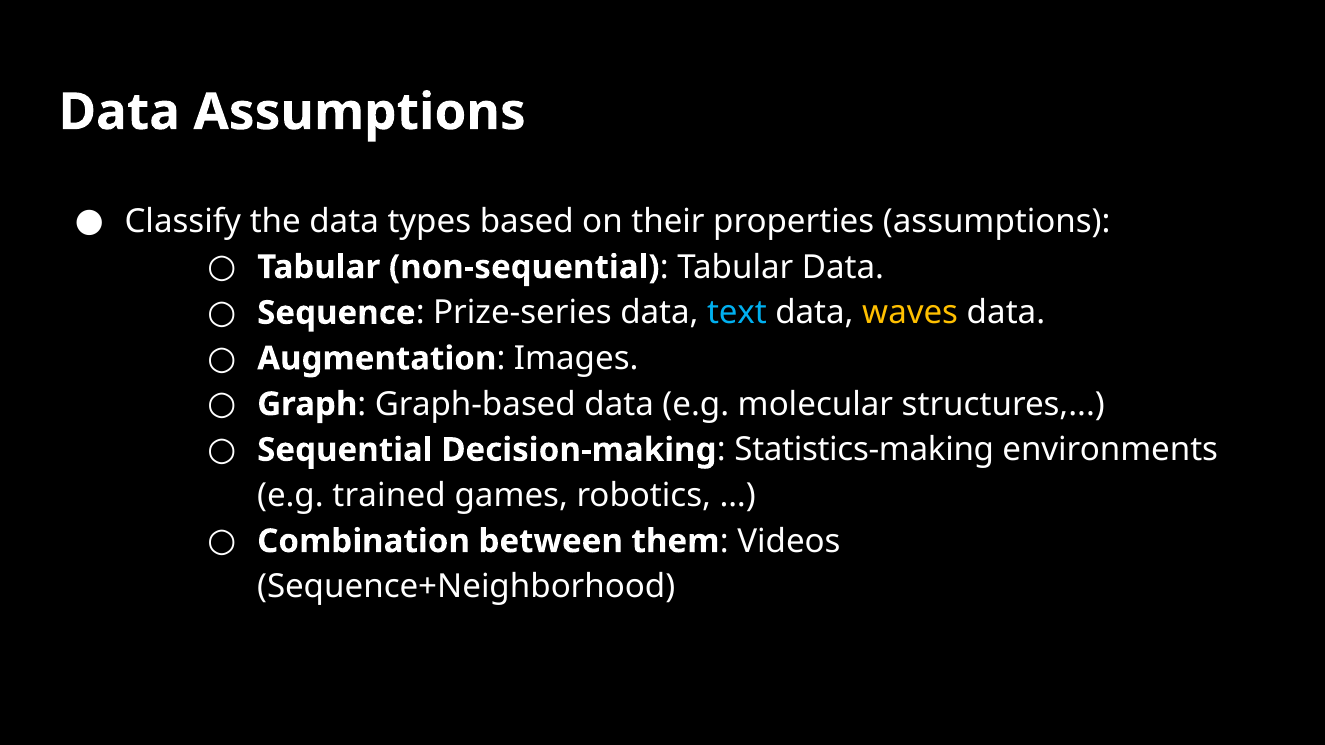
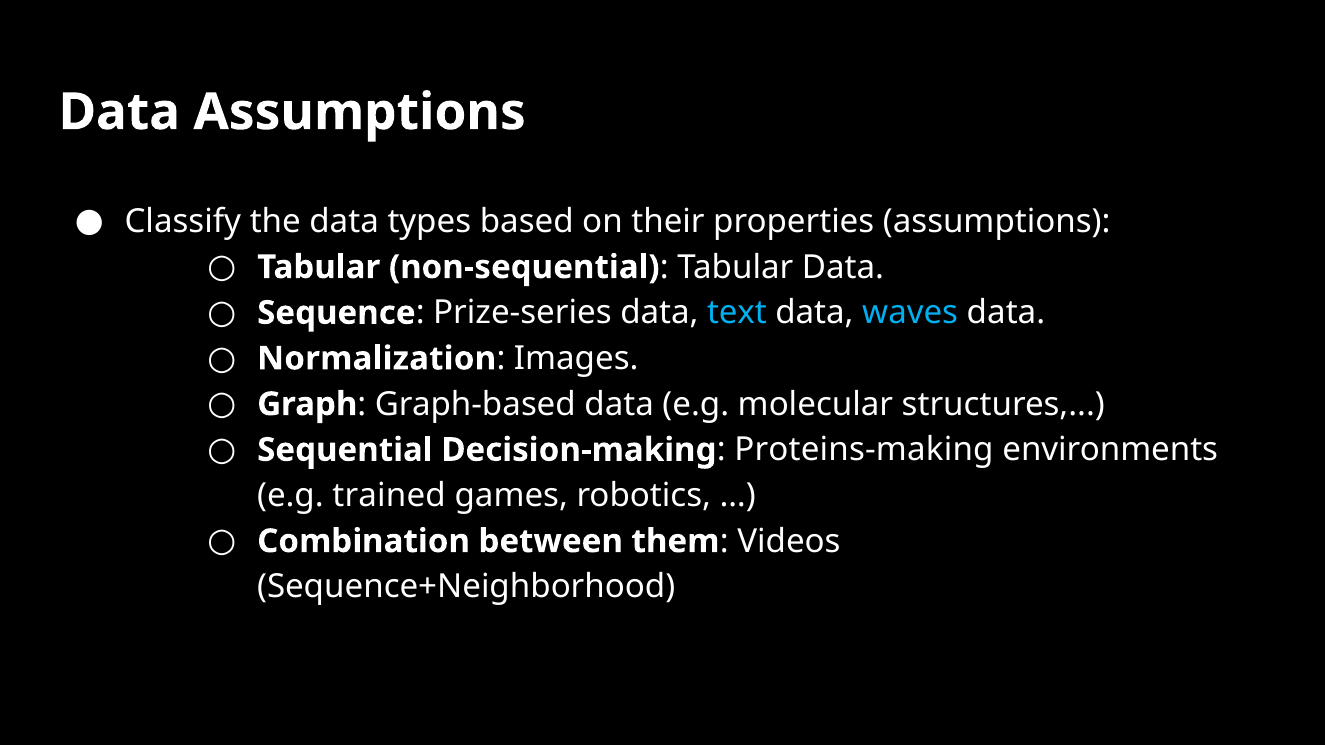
waves colour: yellow -> light blue (910, 313)
Augmentation: Augmentation -> Normalization (377, 359)
Statistics-making: Statistics-making -> Proteins-making (864, 450)
